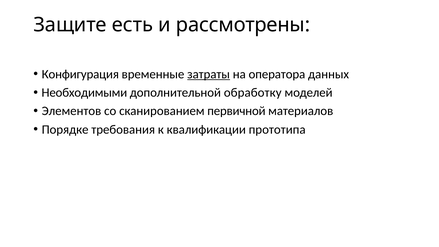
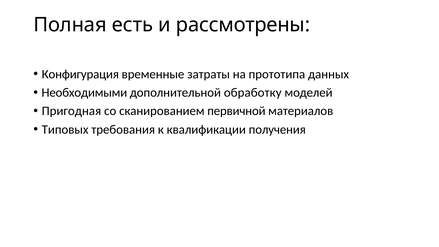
Защите: Защите -> Полная (70, 25)
затраты underline: present -> none (209, 74)
оператора: оператора -> прототипа (277, 74)
Элементов: Элементов -> Пригодная (71, 111)
Порядке: Порядке -> Типовых (65, 129)
прототипа: прототипа -> получения (277, 129)
